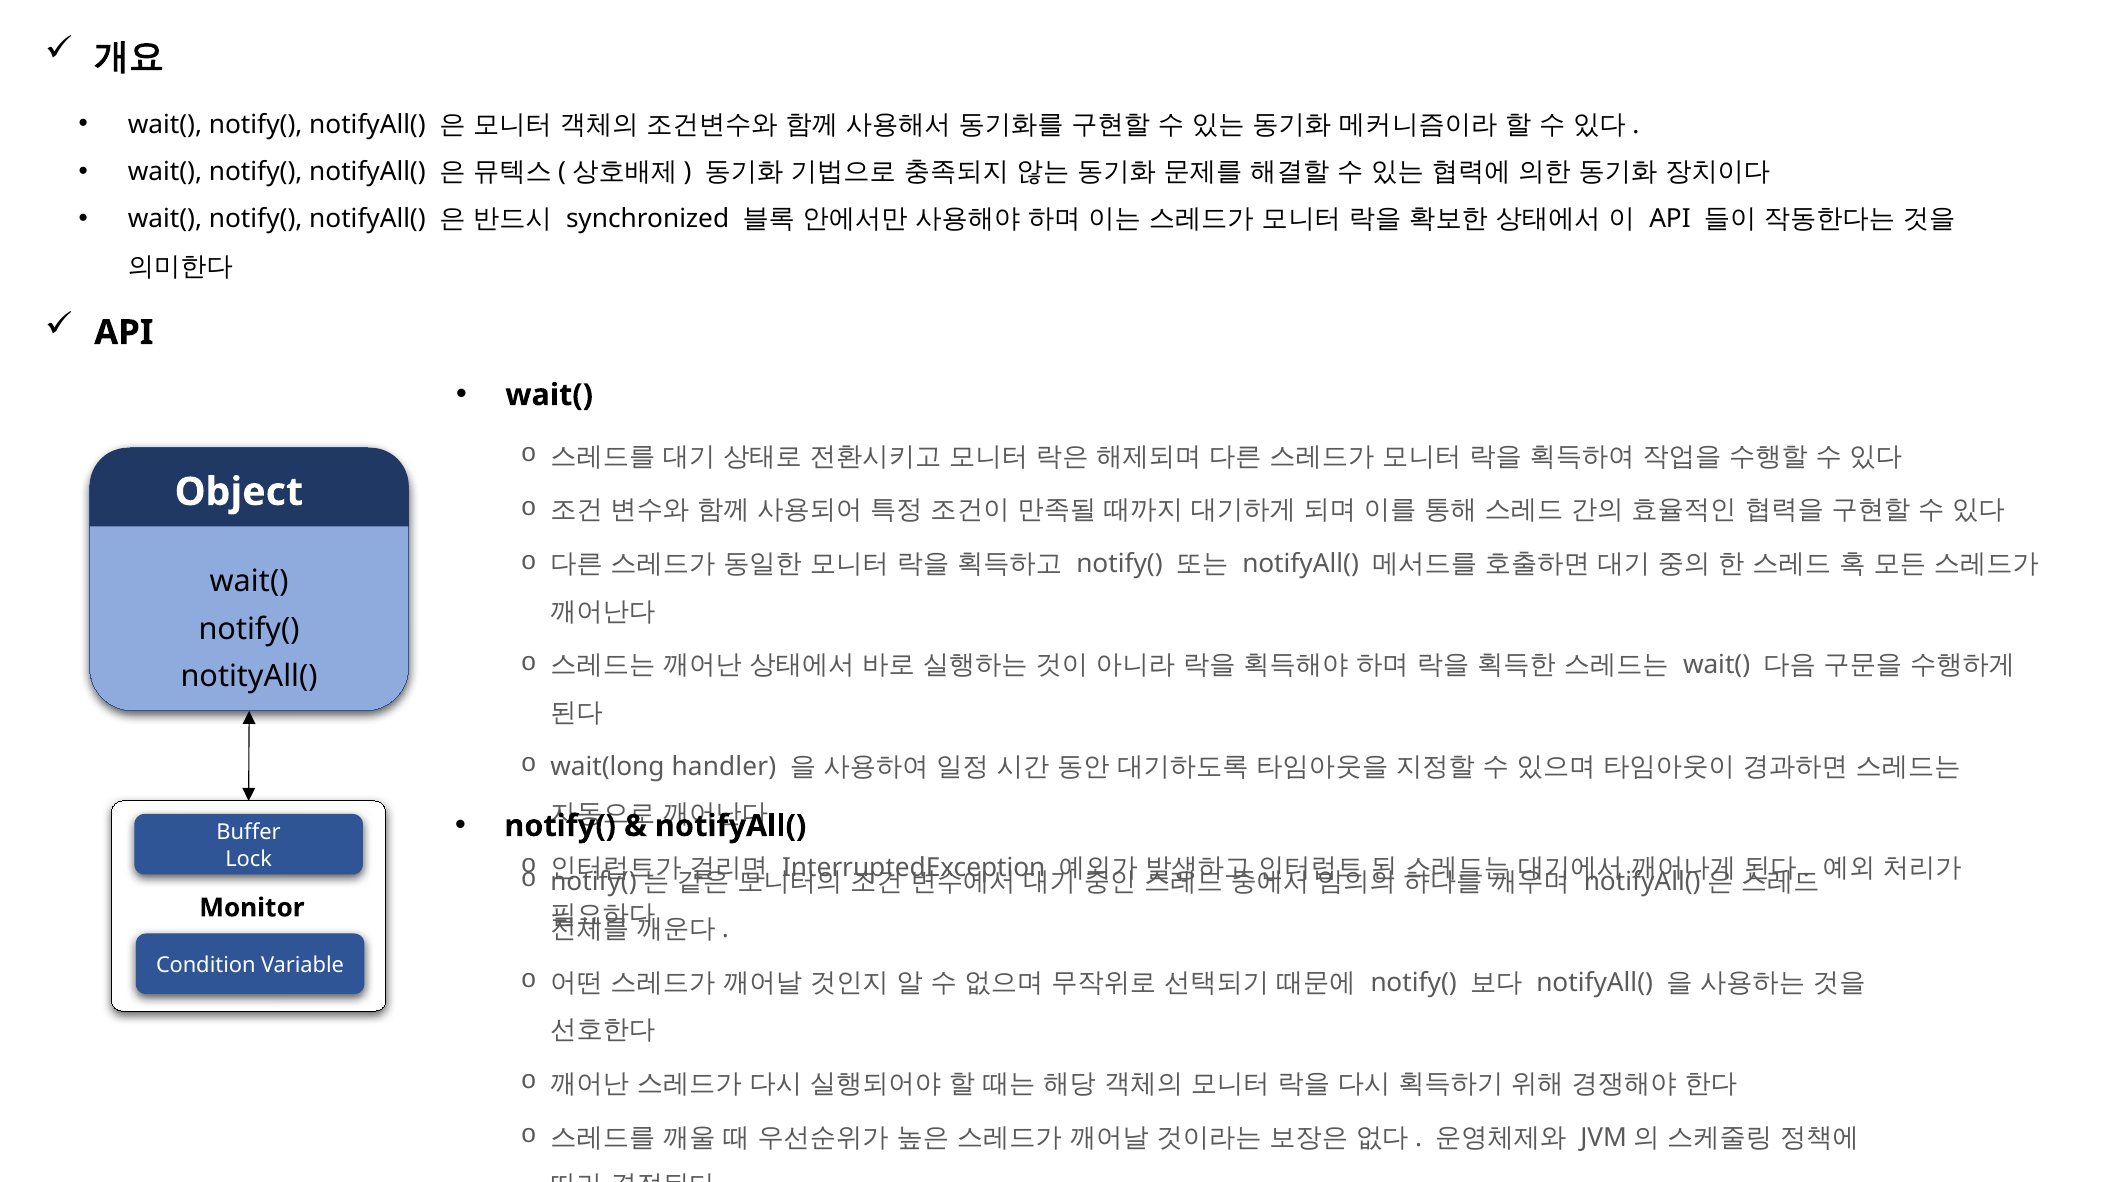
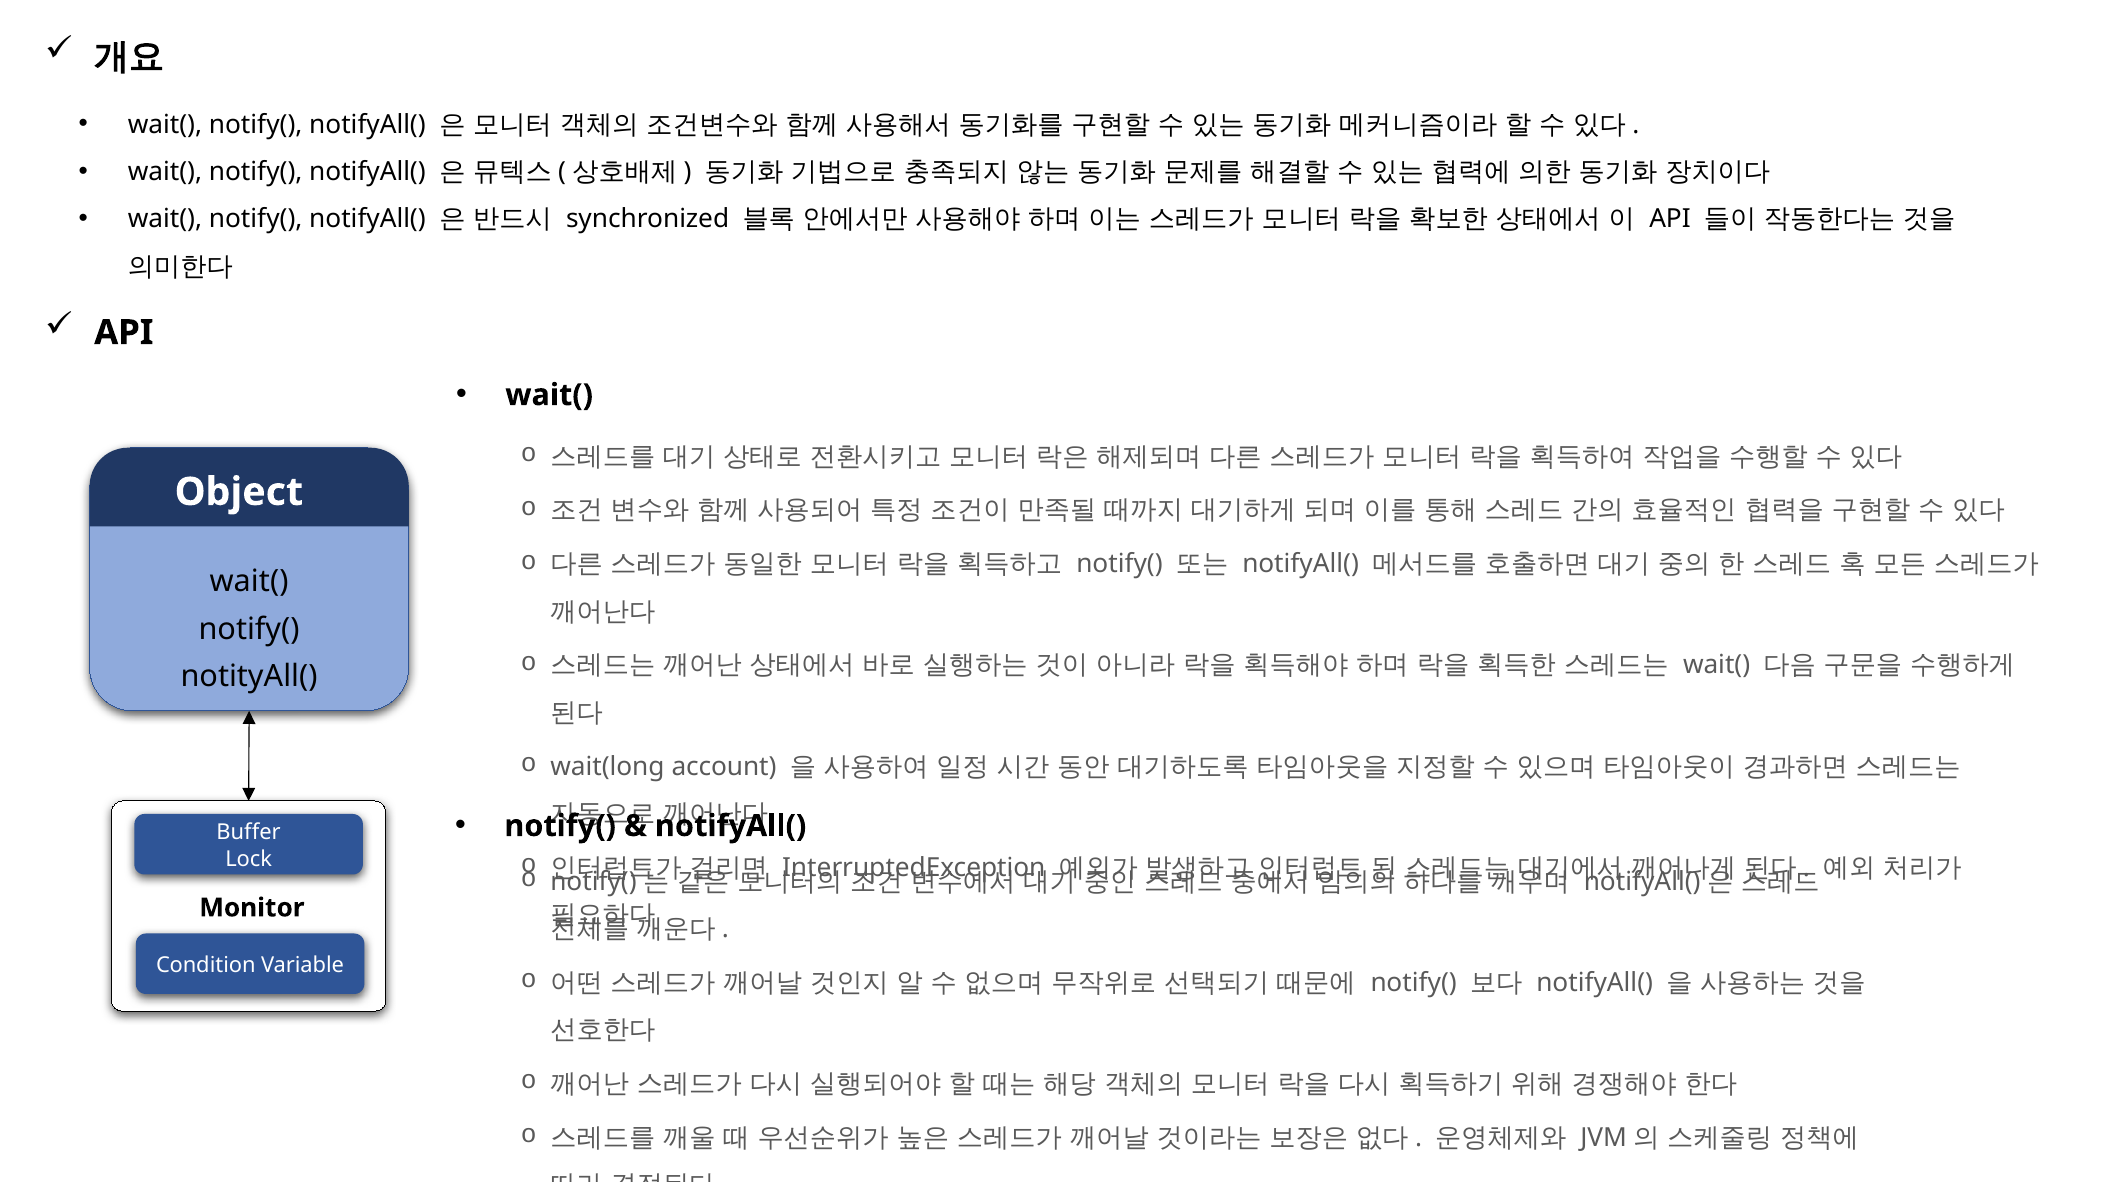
handler: handler -> account (724, 766)
